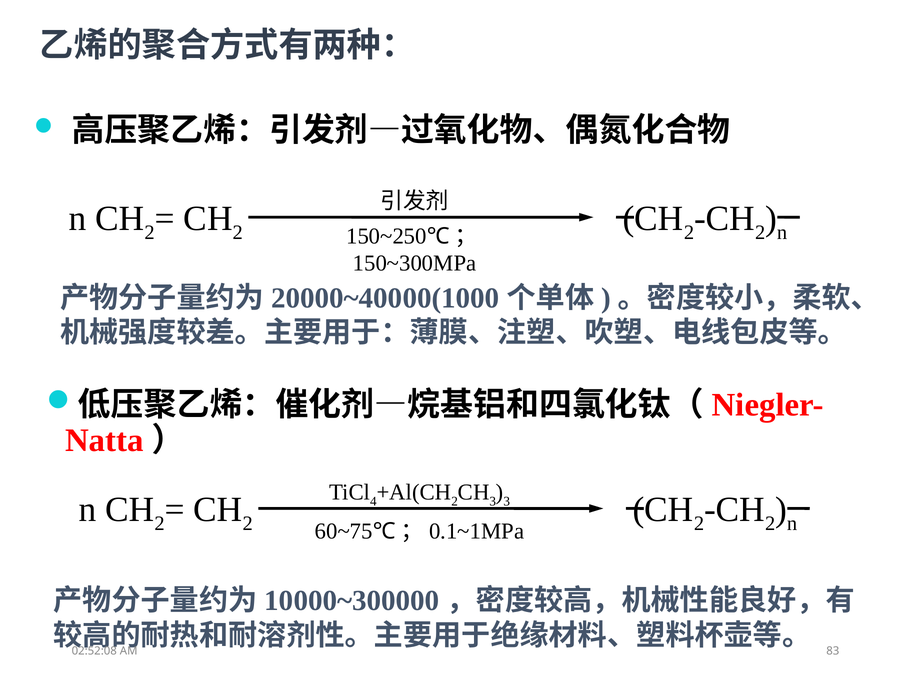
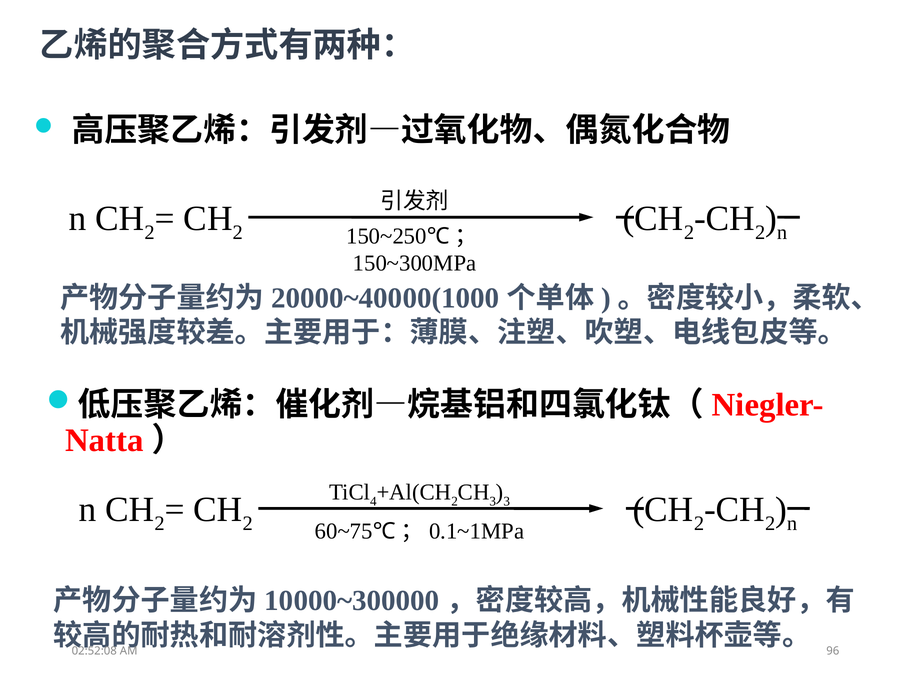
83: 83 -> 96 (833, 651)
